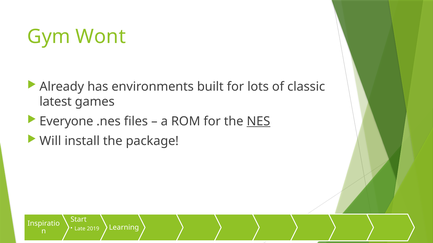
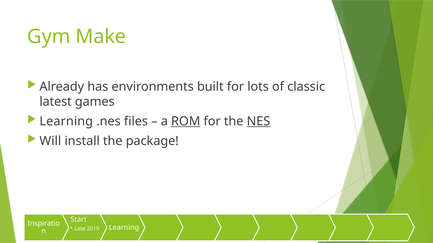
Wont: Wont -> Make (101, 37)
Everyone: Everyone -> Learning (66, 122)
ROM underline: none -> present (186, 122)
